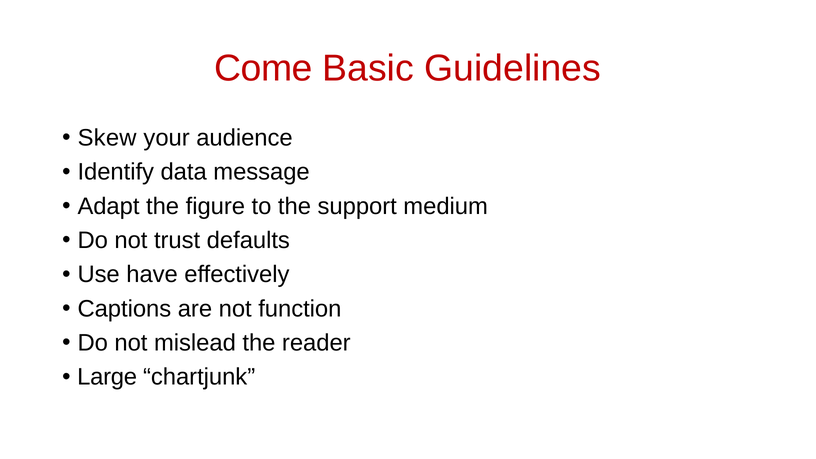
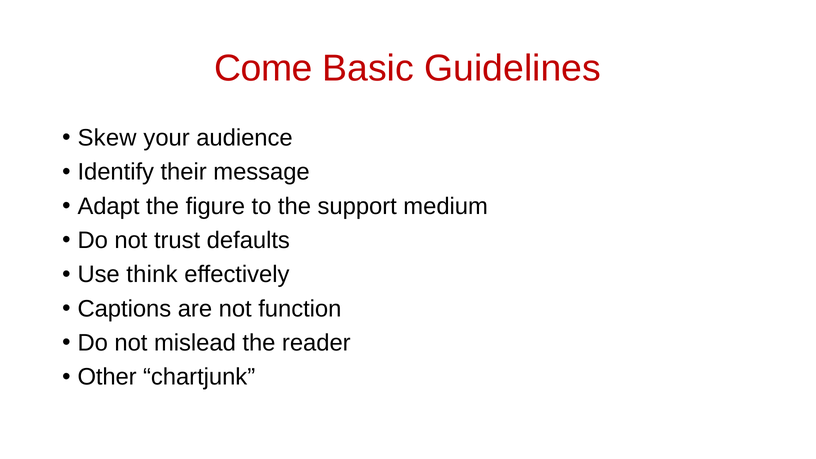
data: data -> their (184, 172)
have: have -> think (152, 275)
Large: Large -> Other (107, 377)
